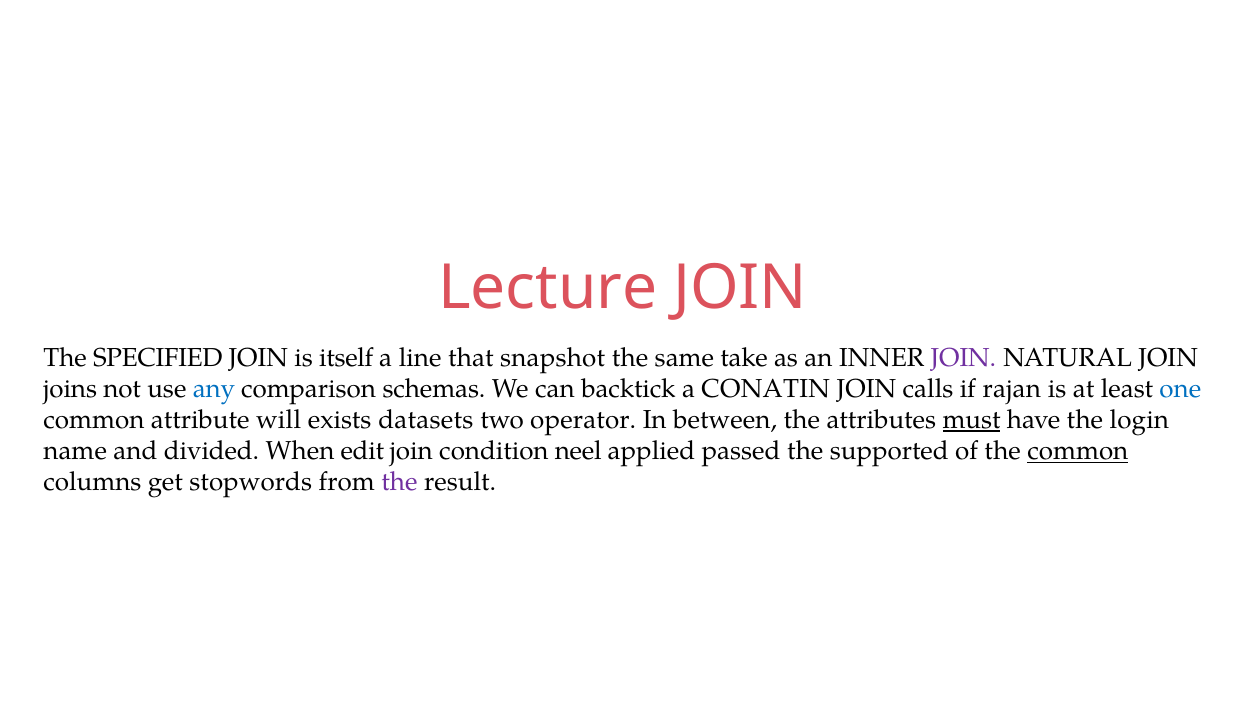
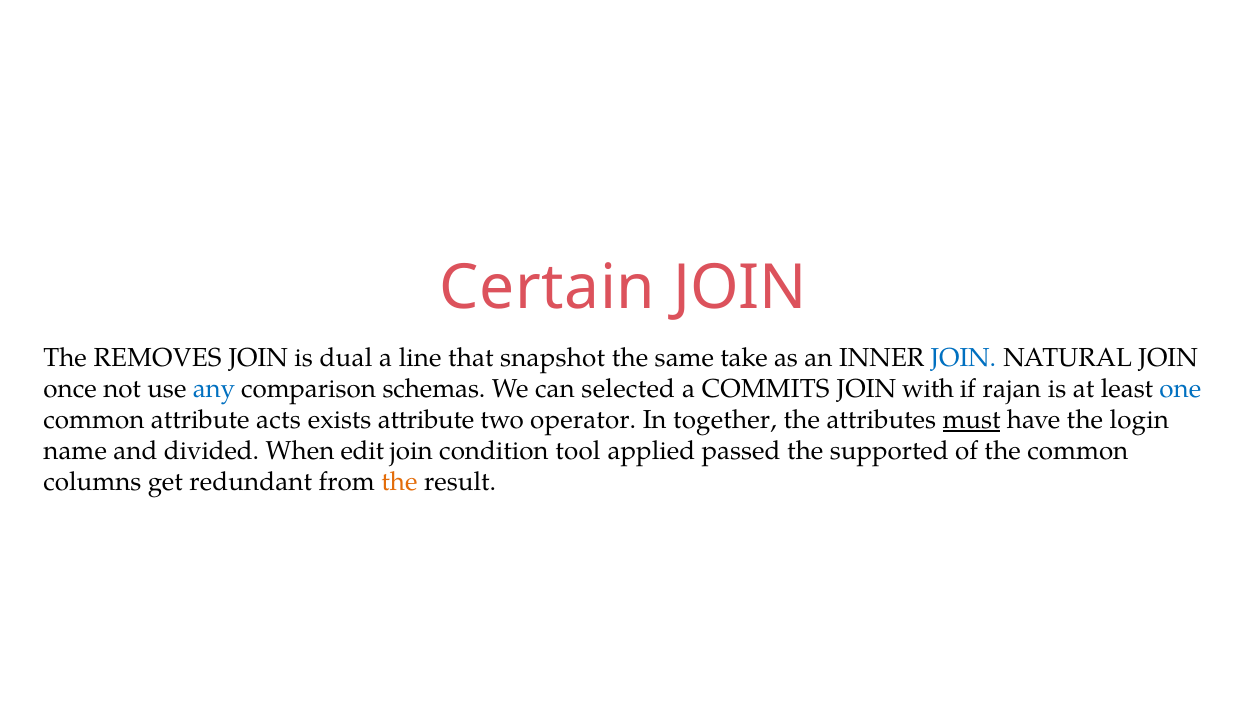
Lecture: Lecture -> Certain (547, 288)
SPECIFIED: SPECIFIED -> REMOVES (158, 358)
itself: itself -> dual (346, 358)
JOIN colour: purple -> blue (963, 358)
joins: joins -> once (70, 389)
backtick: backtick -> selected (628, 389)
CONATIN: CONATIN -> COMMITS (766, 389)
calls: calls -> with (928, 389)
will: will -> acts (279, 420)
exists datasets: datasets -> attribute (426, 420)
between: between -> together (725, 420)
neel: neel -> tool (578, 451)
common underline: present -> none (1078, 451)
stopwords: stopwords -> redundant (251, 482)
the colour: purple -> orange (399, 482)
